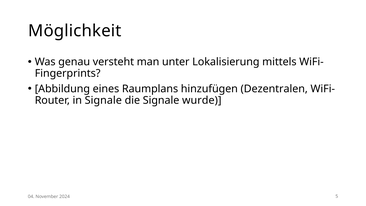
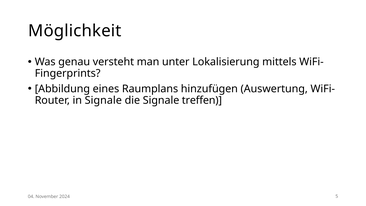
Dezentralen: Dezentralen -> Auswertung (274, 89)
wurde: wurde -> treffen (202, 100)
